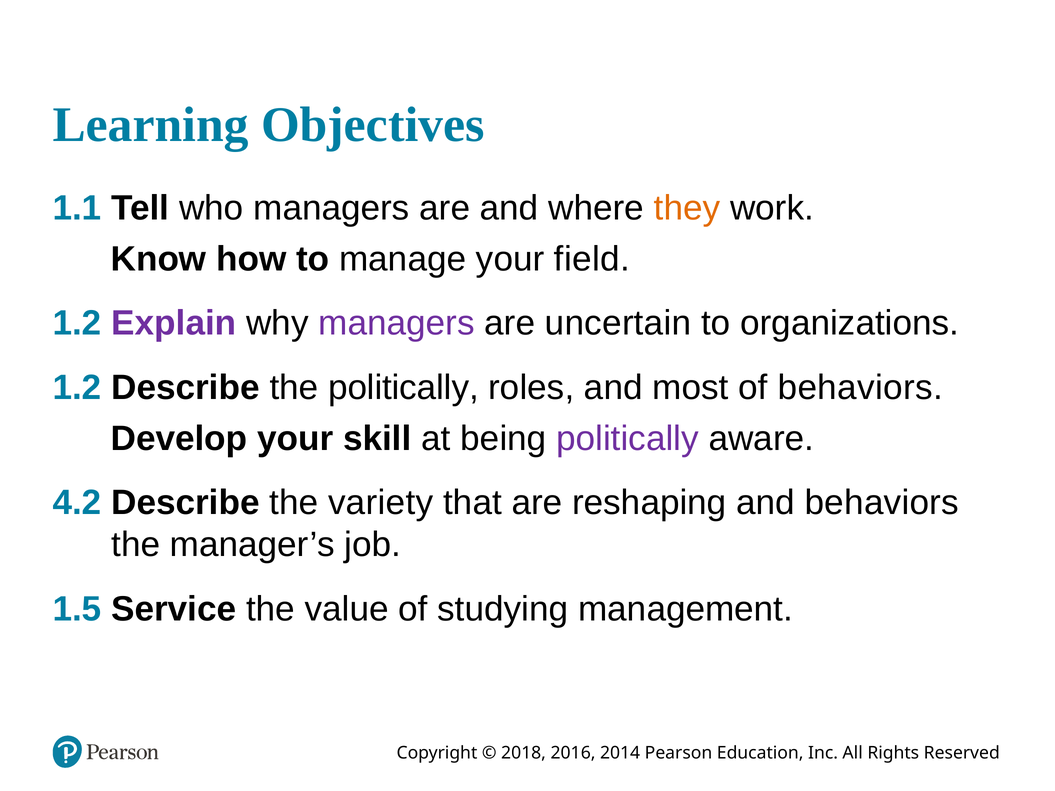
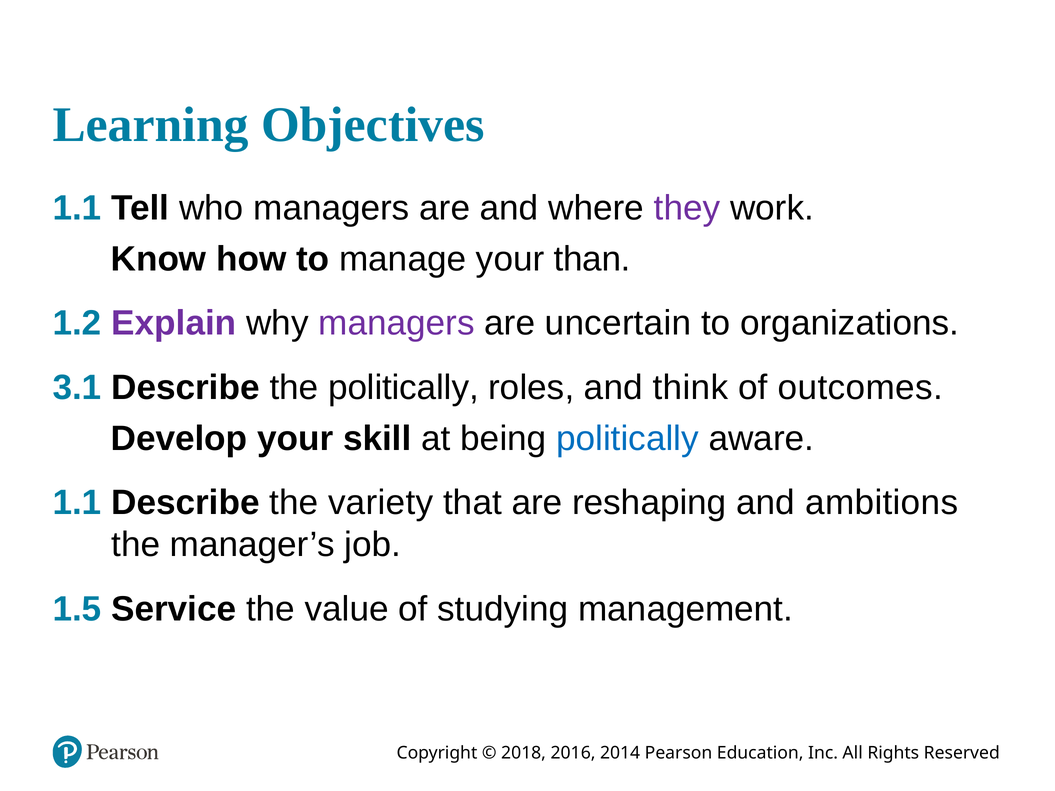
they colour: orange -> purple (687, 208)
field: field -> than (592, 259)
1.2: 1.2 -> 3.1 (77, 388)
most: most -> think (690, 388)
of behaviors: behaviors -> outcomes (860, 388)
politically colour: purple -> blue (628, 439)
4.2: 4.2 -> 1.1 (77, 503)
and behaviors: behaviors -> ambitions (882, 503)
